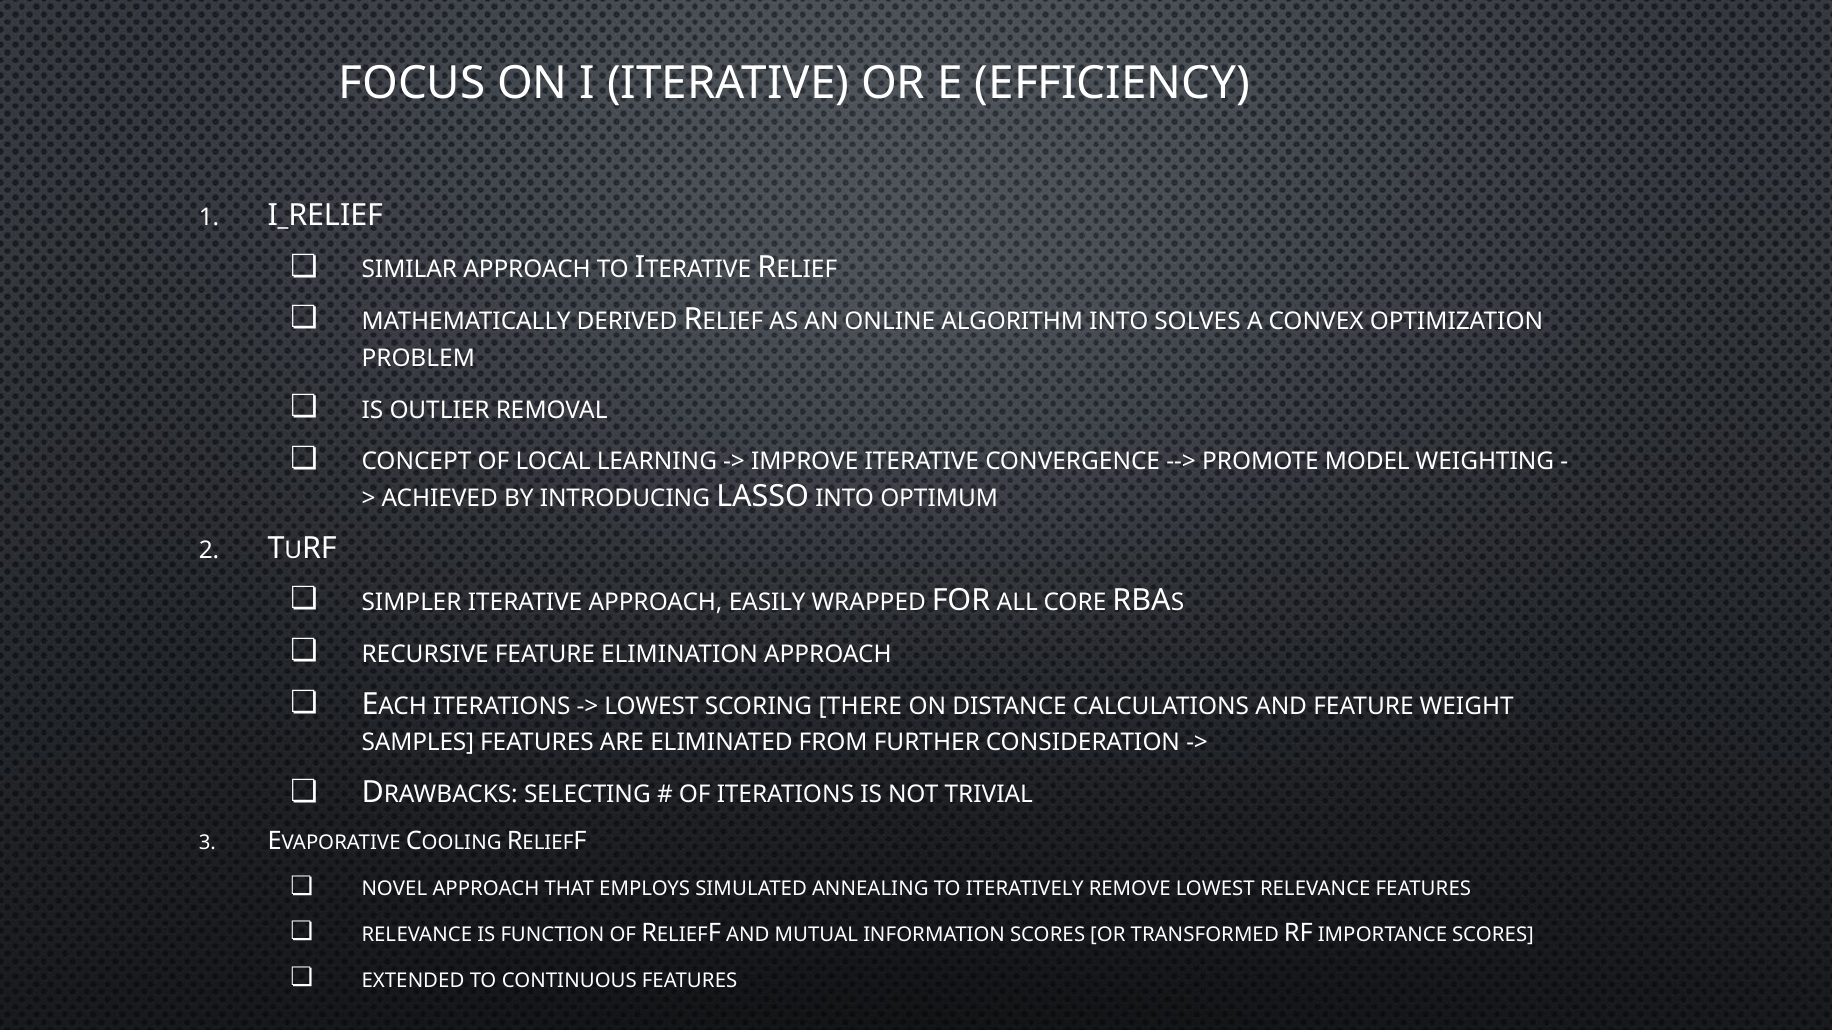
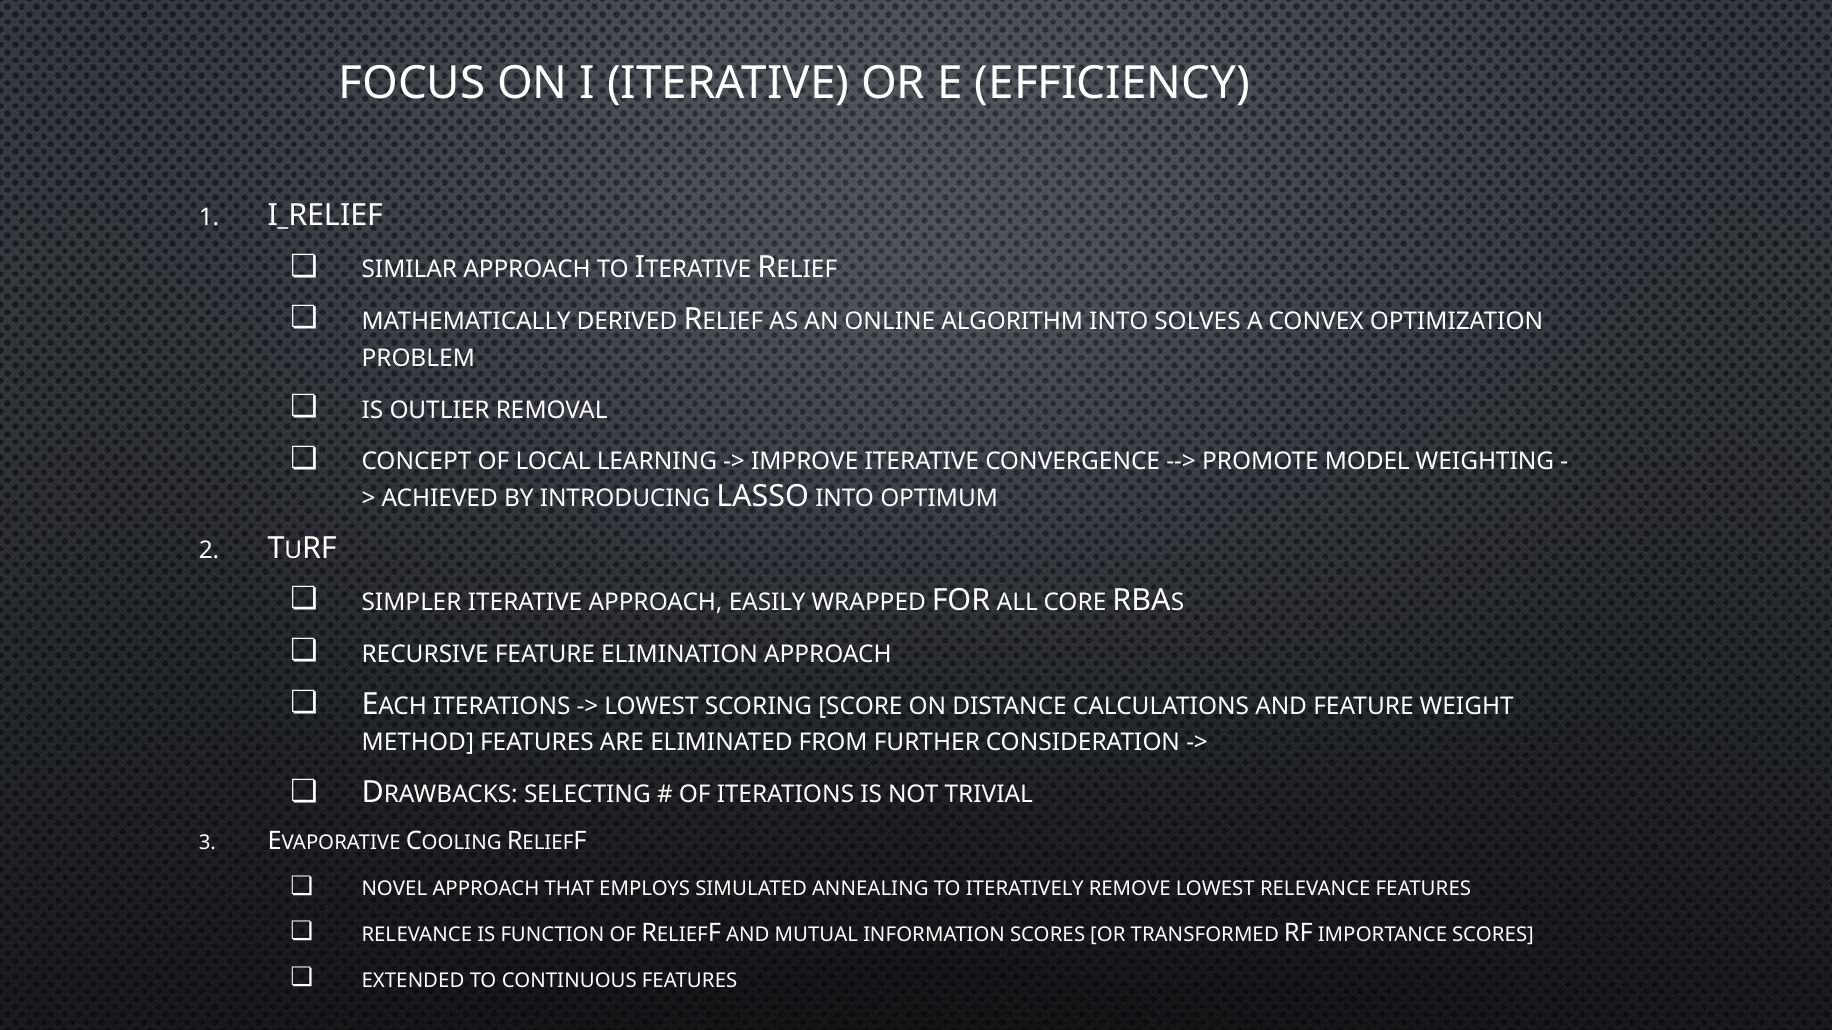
THERE: THERE -> SCORE (860, 707)
SAMPLES: SAMPLES -> METHOD (418, 743)
